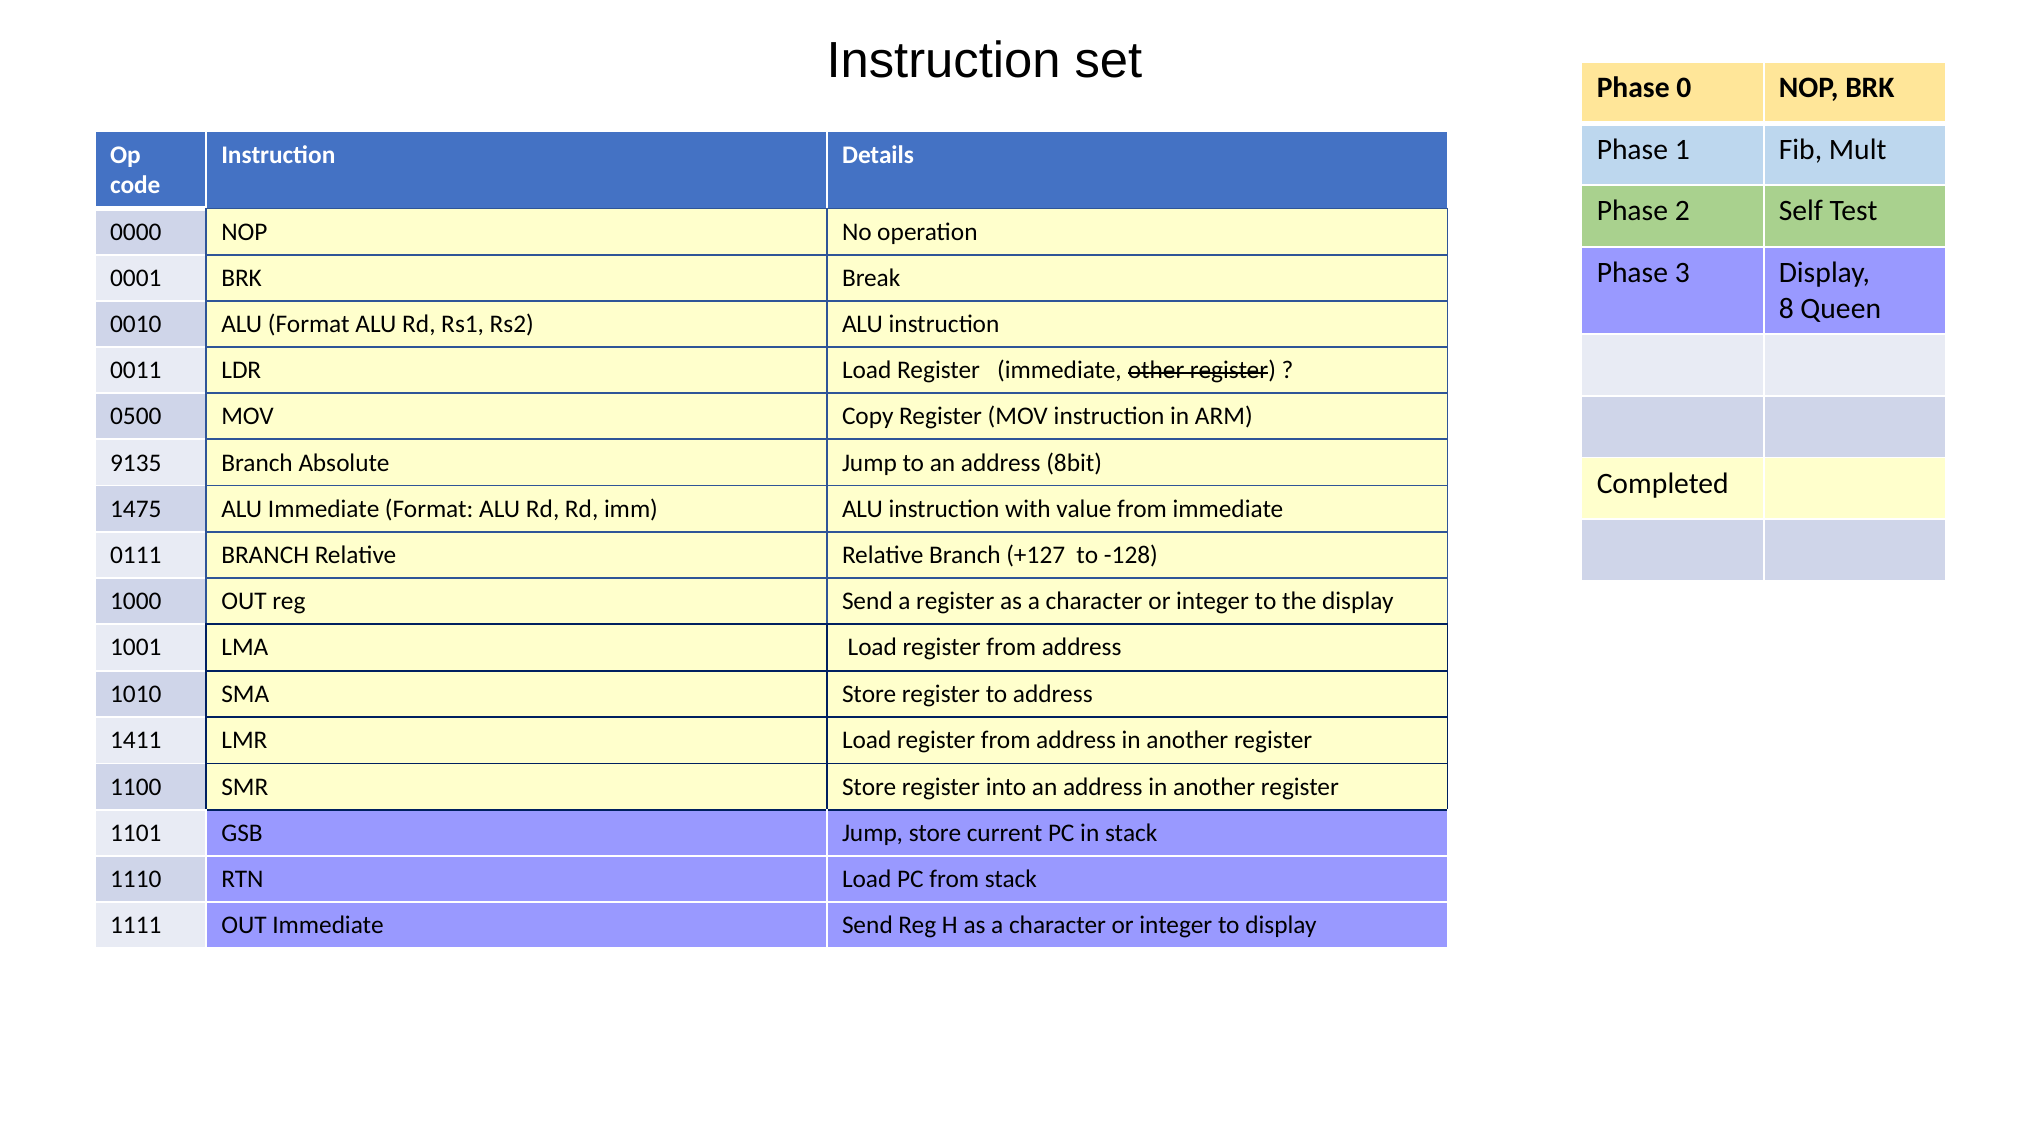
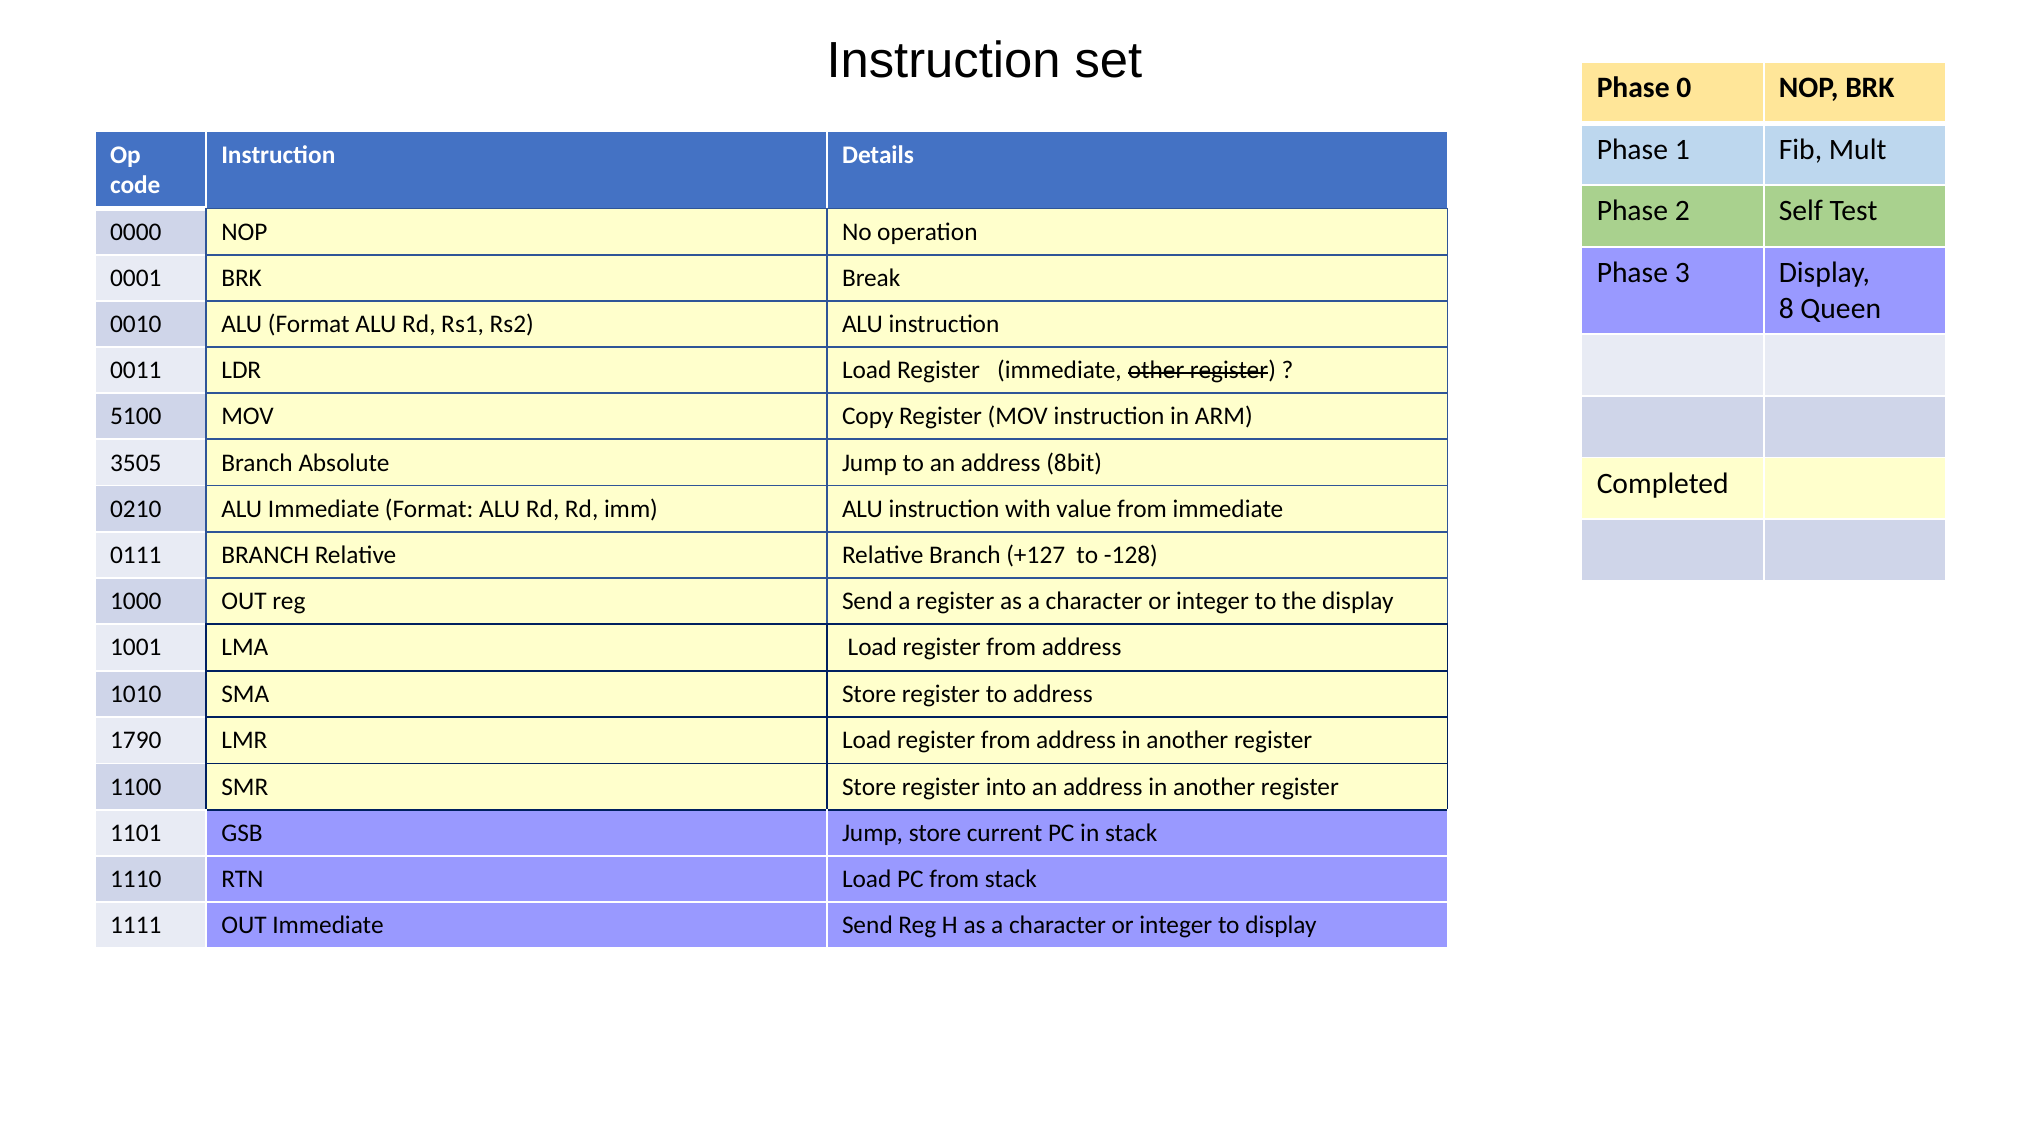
0500: 0500 -> 5100 (136, 417)
9135: 9135 -> 3505 (136, 463)
1475: 1475 -> 0210 (136, 509)
1411: 1411 -> 1790 (136, 741)
